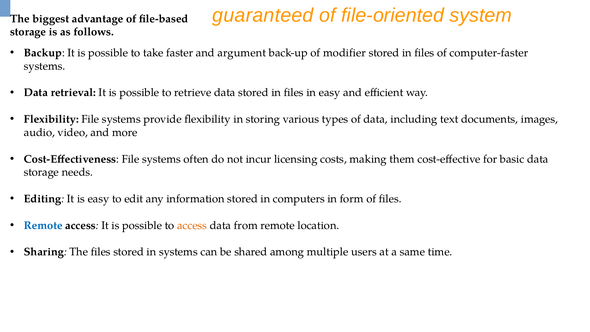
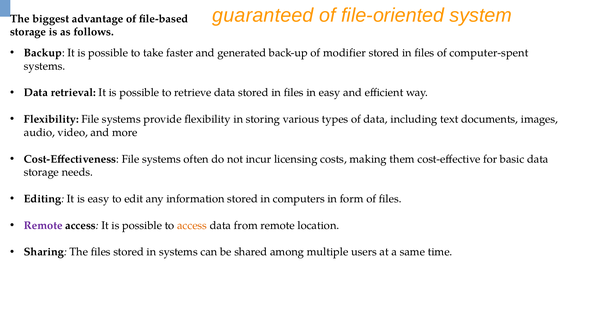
argument: argument -> generated (242, 53)
computer-faster: computer-faster -> computer-spent (489, 53)
Remote colour: blue -> purple (43, 225)
